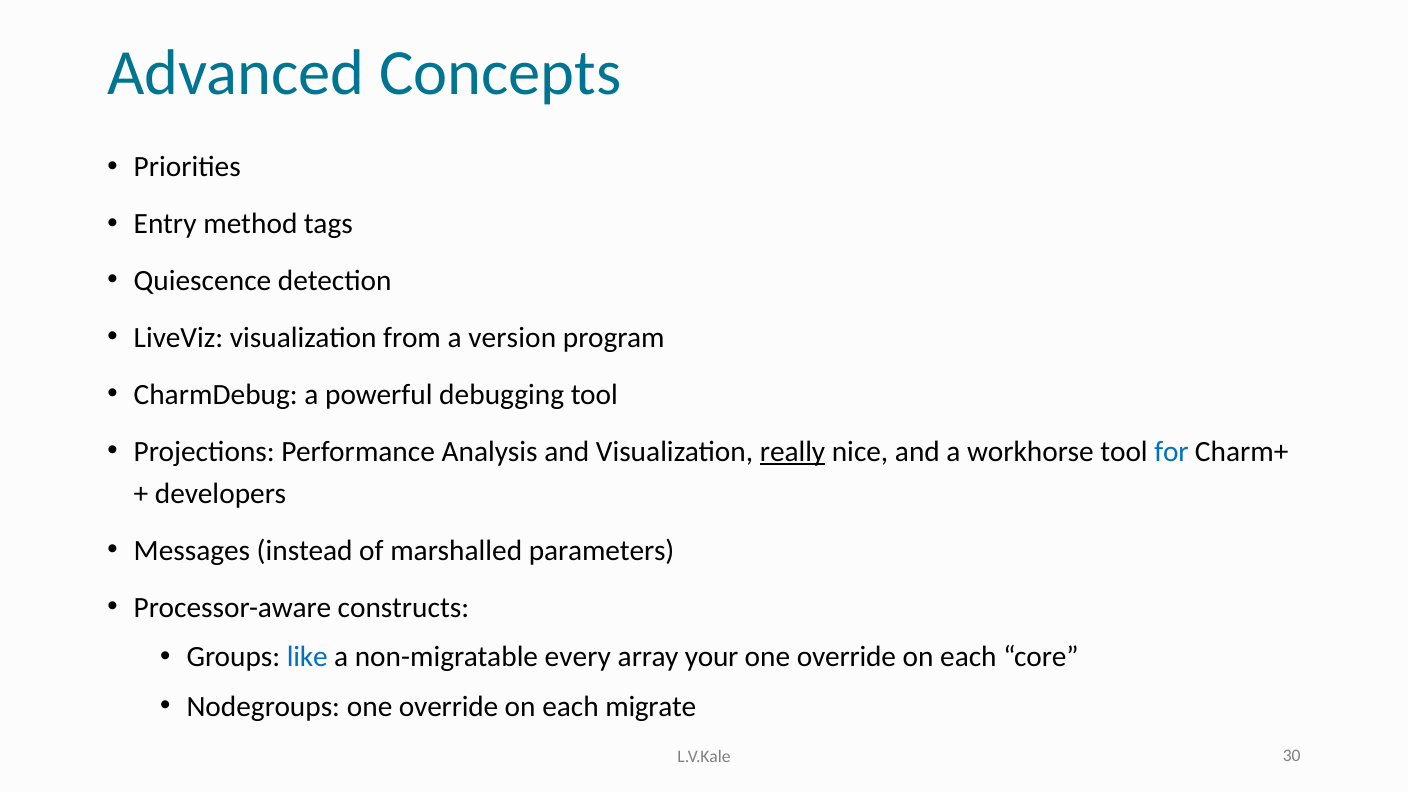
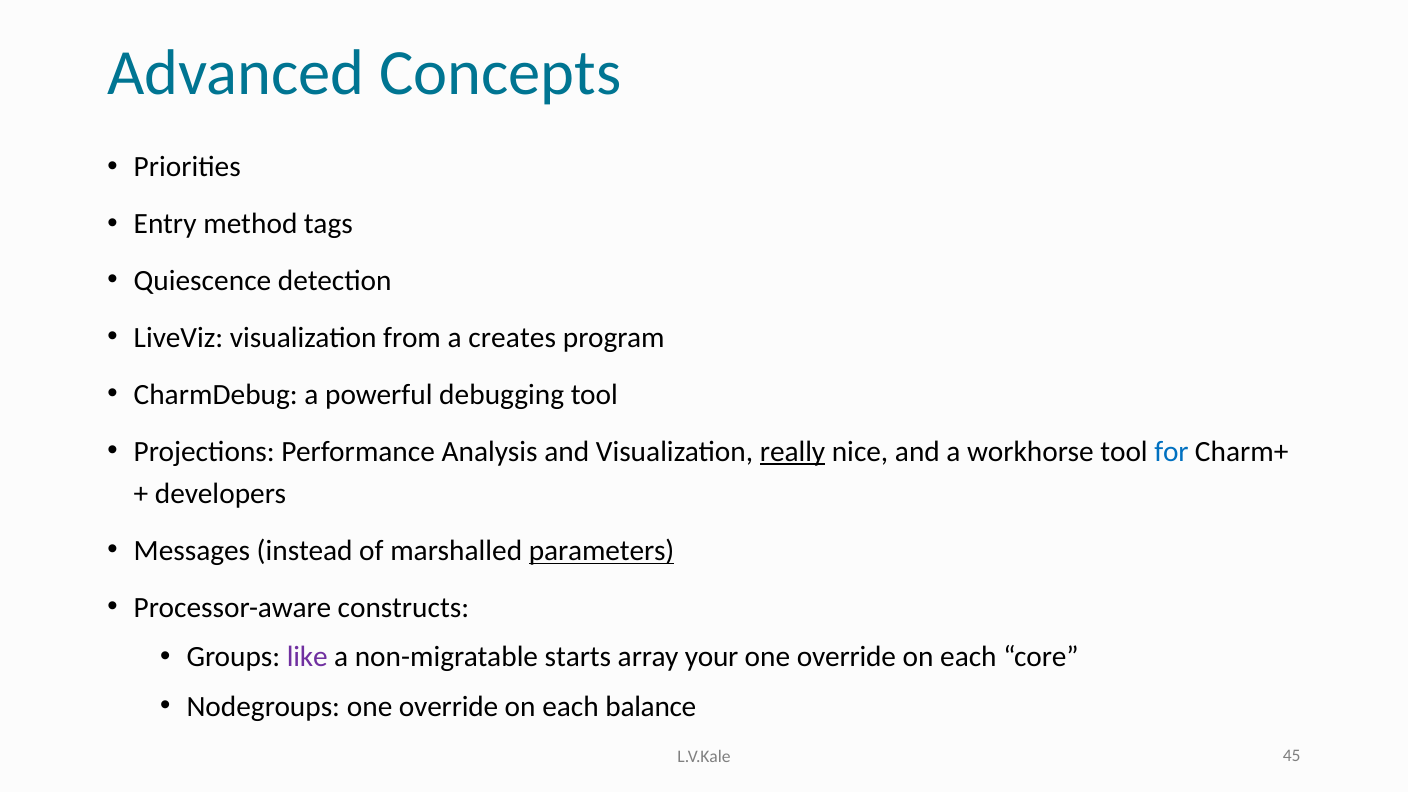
version: version -> creates (512, 338)
parameters underline: none -> present (602, 551)
like colour: blue -> purple (307, 657)
every: every -> starts (578, 657)
migrate: migrate -> balance (651, 707)
30: 30 -> 45 (1292, 756)
